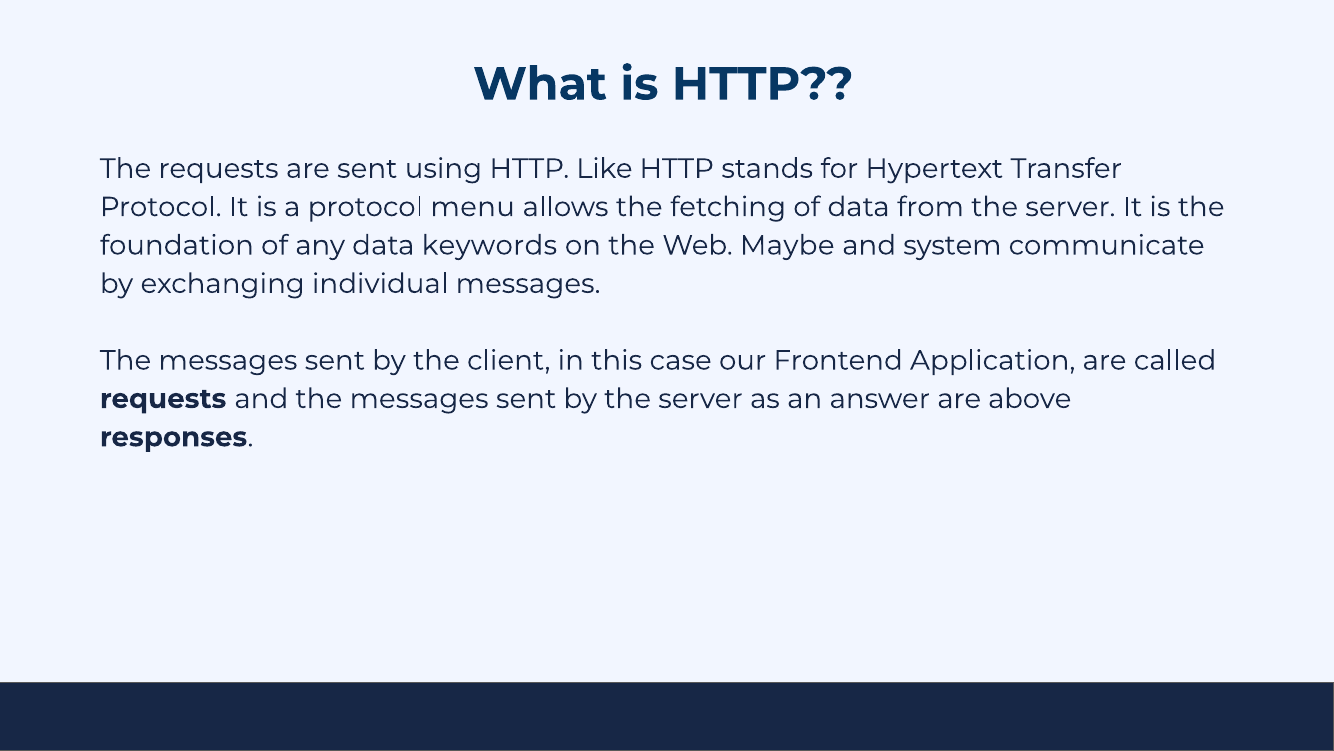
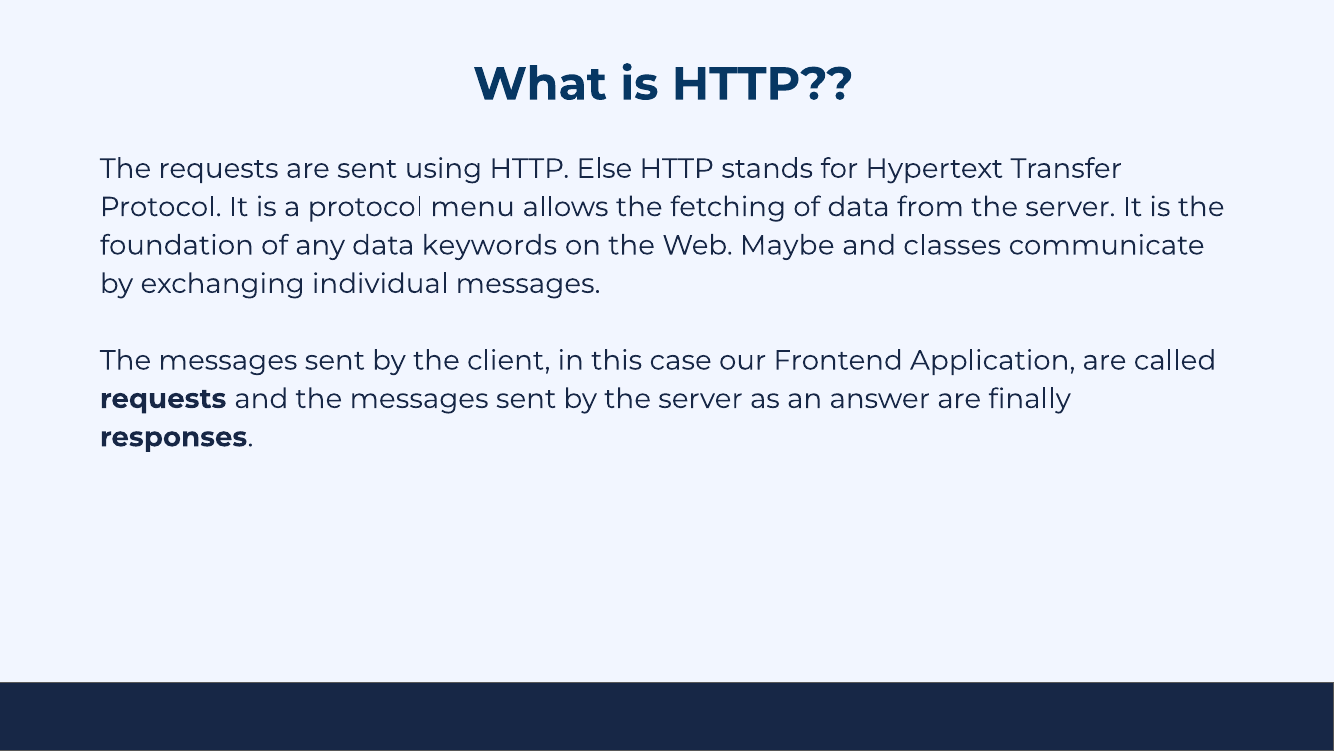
Like: Like -> Else (604, 169)
system: system -> classes (952, 245)
above: above -> finally (1030, 399)
